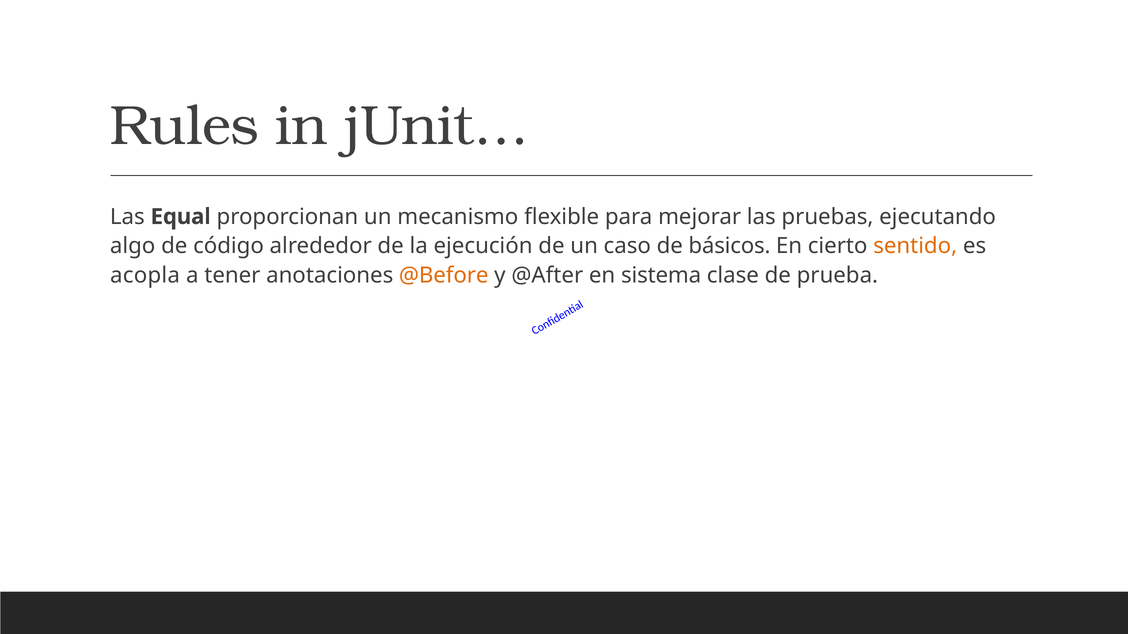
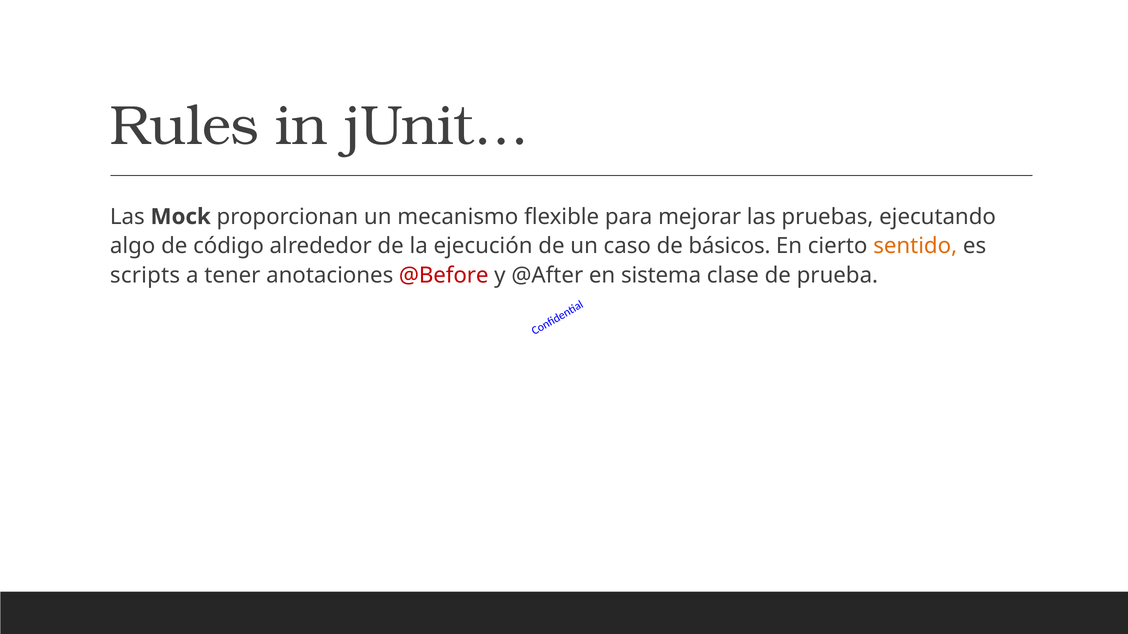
Equal: Equal -> Mock (181, 217)
acopla: acopla -> scripts (145, 276)
@Before colour: orange -> red (444, 276)
